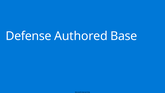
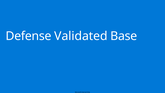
Authored: Authored -> Validated (81, 36)
